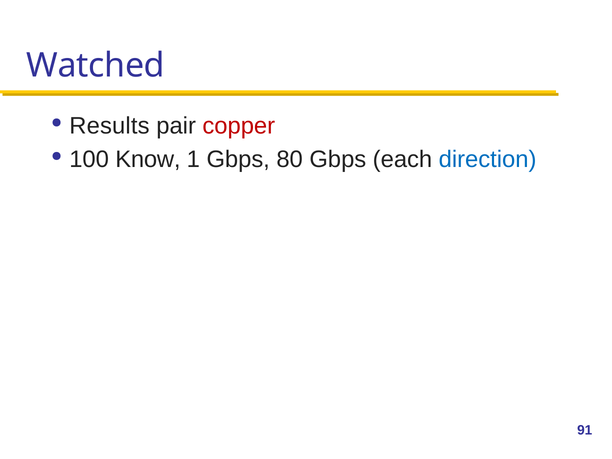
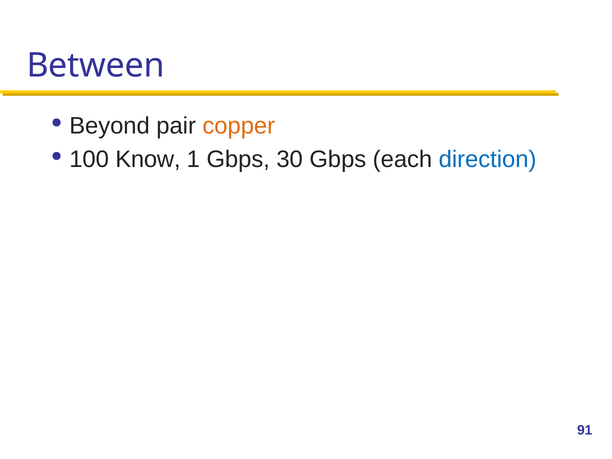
Watched: Watched -> Between (96, 66)
Results: Results -> Beyond (110, 126)
copper colour: red -> orange (239, 126)
80: 80 -> 30 (290, 159)
